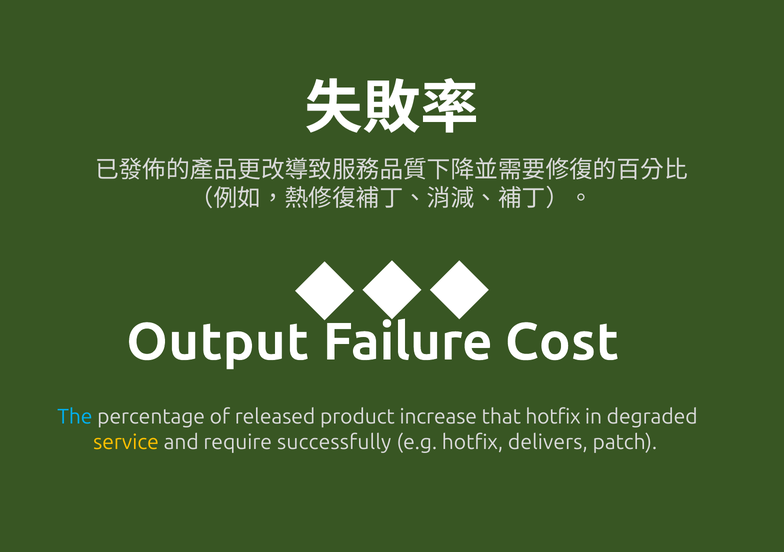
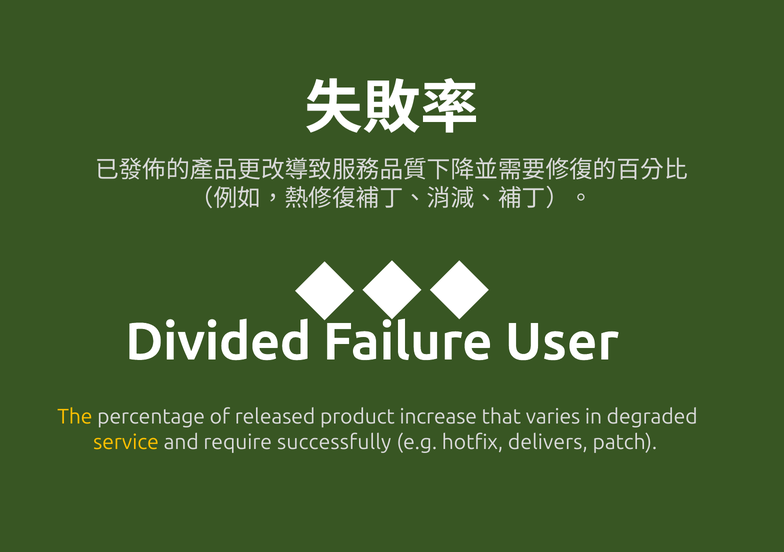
Output: Output -> Divided (218, 342)
Cost: Cost -> User (562, 342)
The colour: light blue -> yellow (75, 417)
that hotfix: hotfix -> varies (553, 417)
